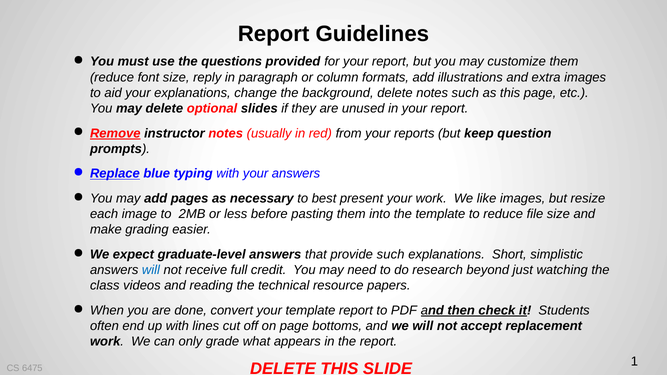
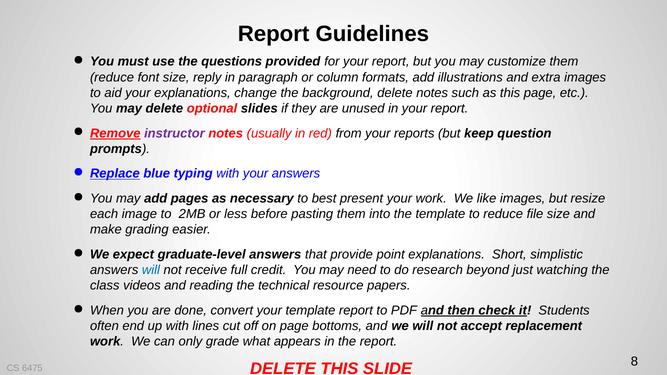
instructor colour: black -> purple (174, 133)
provide such: such -> point (391, 255)
1: 1 -> 8 (634, 362)
